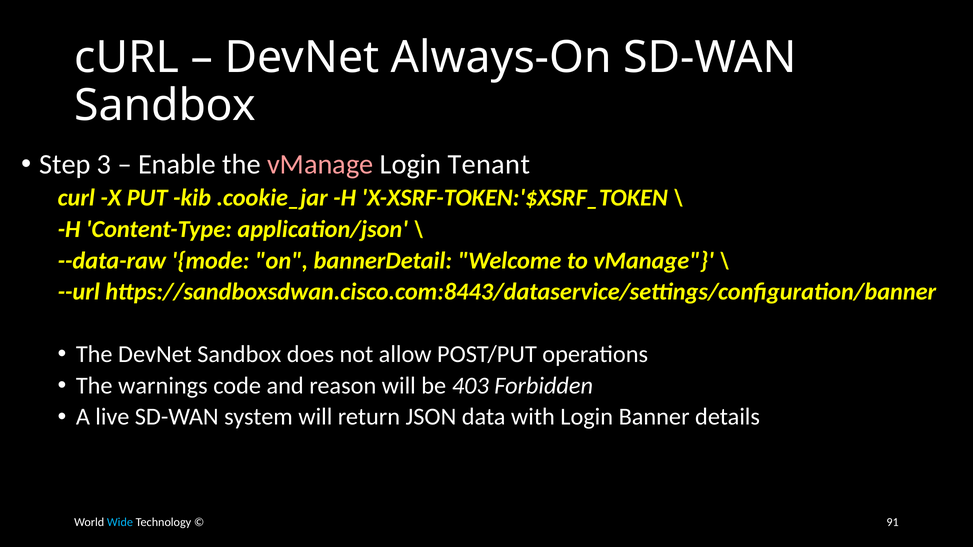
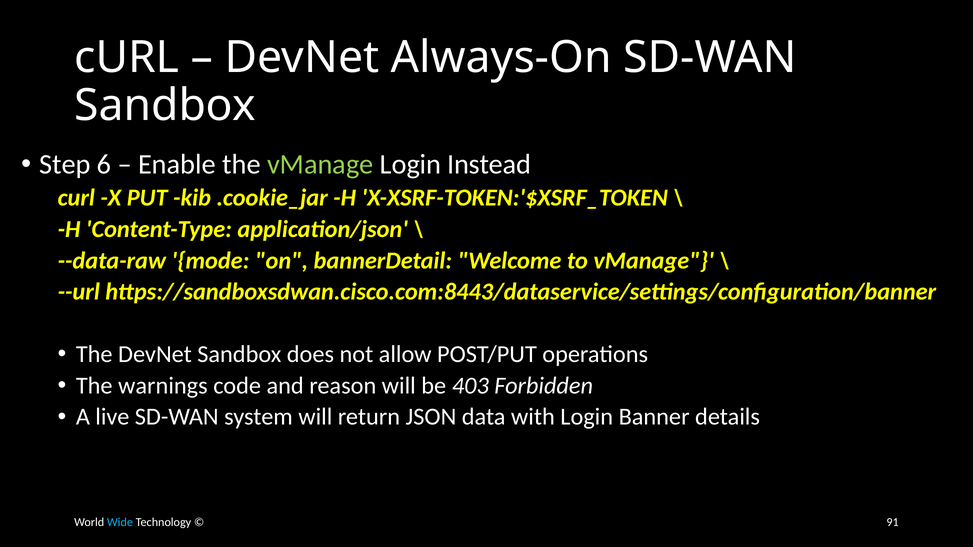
3: 3 -> 6 (104, 164)
vManage colour: pink -> light green (320, 164)
Tenant: Tenant -> Instead (489, 164)
